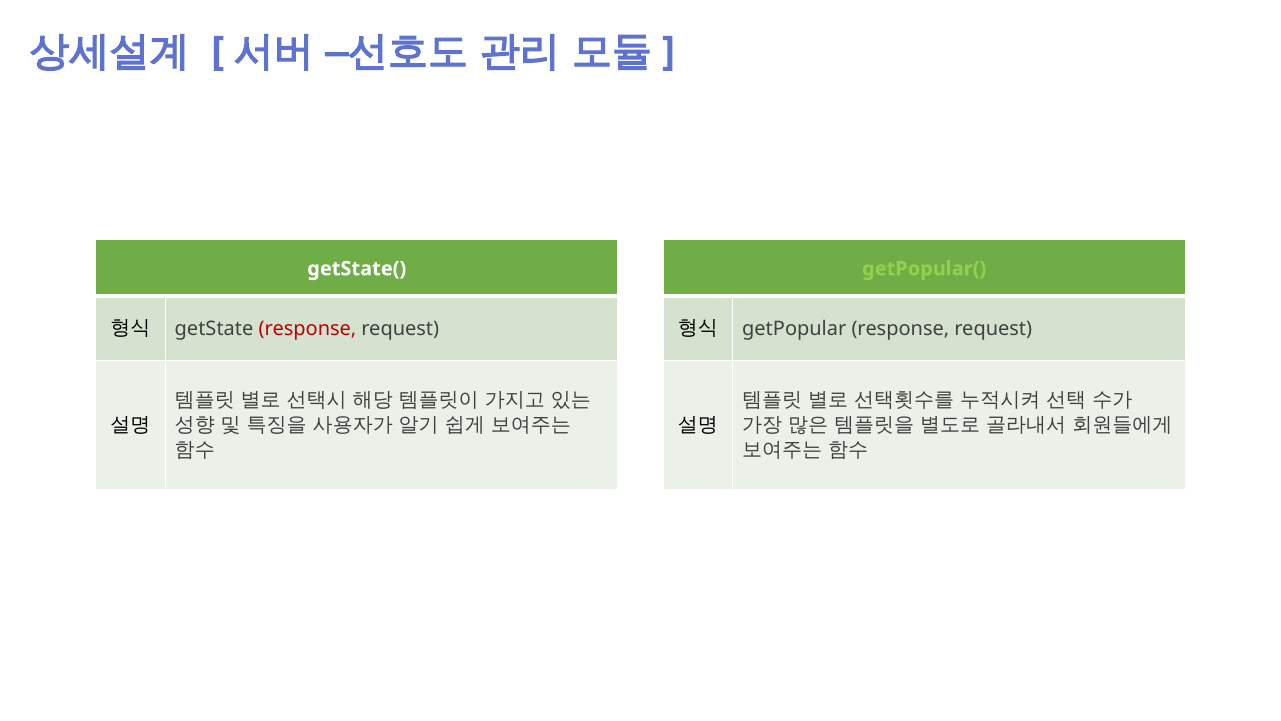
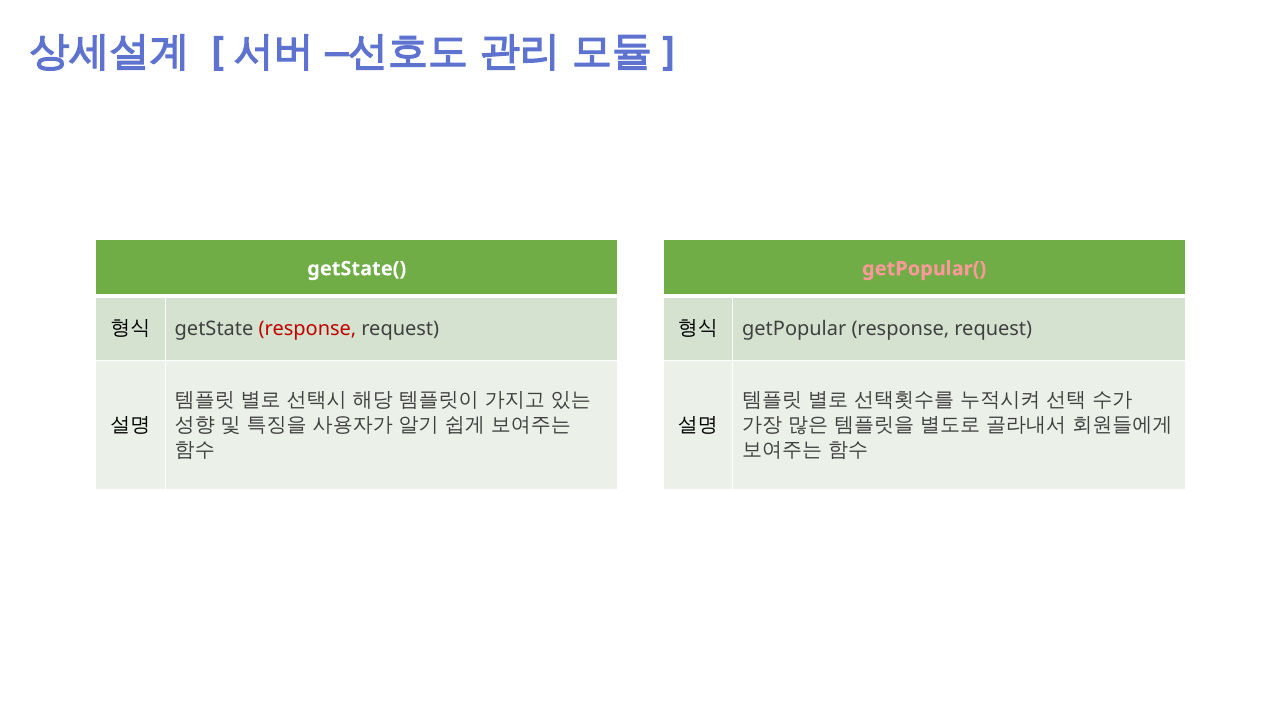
getPopular( colour: light green -> pink (924, 269)
